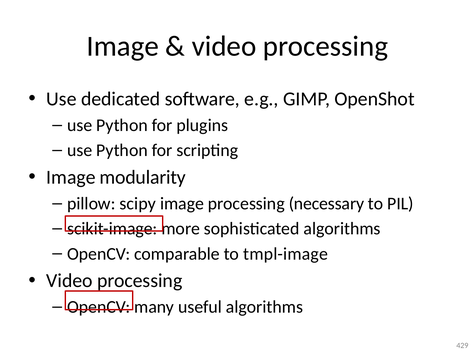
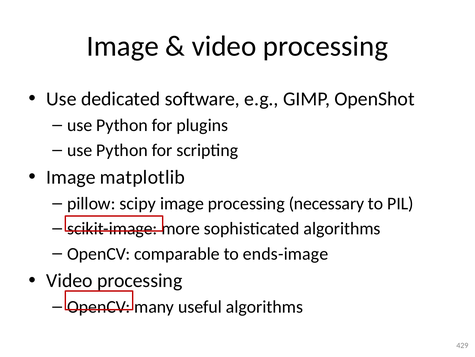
modularity: modularity -> matplotlib (142, 177)
tmpl-image: tmpl-image -> ends-image (286, 253)
